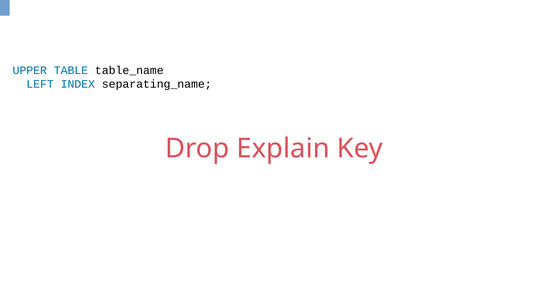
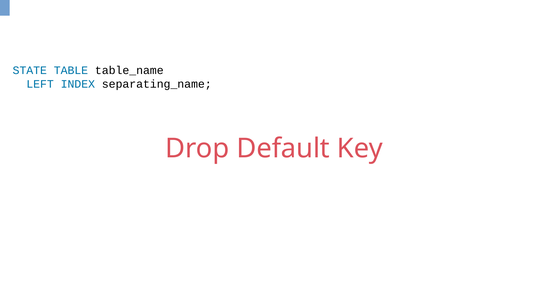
UPPER: UPPER -> STATE (30, 71)
Explain: Explain -> Default (283, 149)
